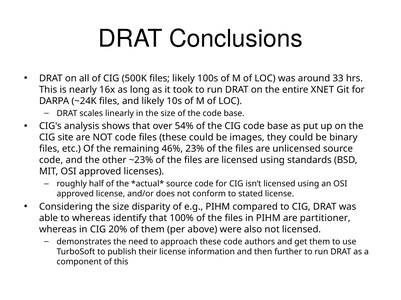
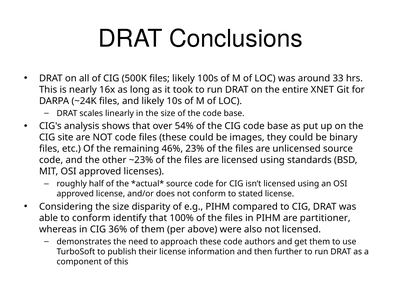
to whereas: whereas -> conform (91, 218)
20%: 20% -> 36% (118, 230)
